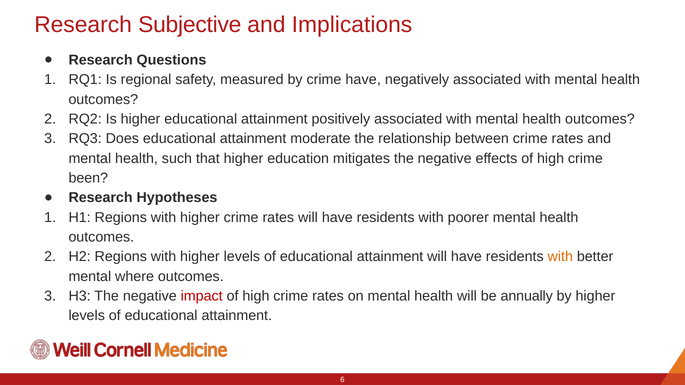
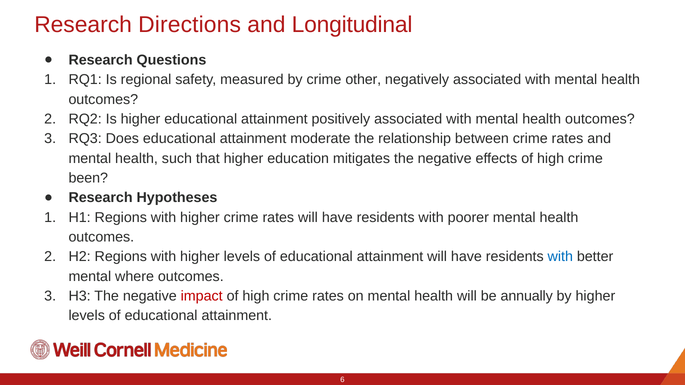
Subjective: Subjective -> Directions (190, 25)
Implications: Implications -> Longitudinal (352, 25)
crime have: have -> other (363, 80)
with colour: orange -> blue (560, 257)
